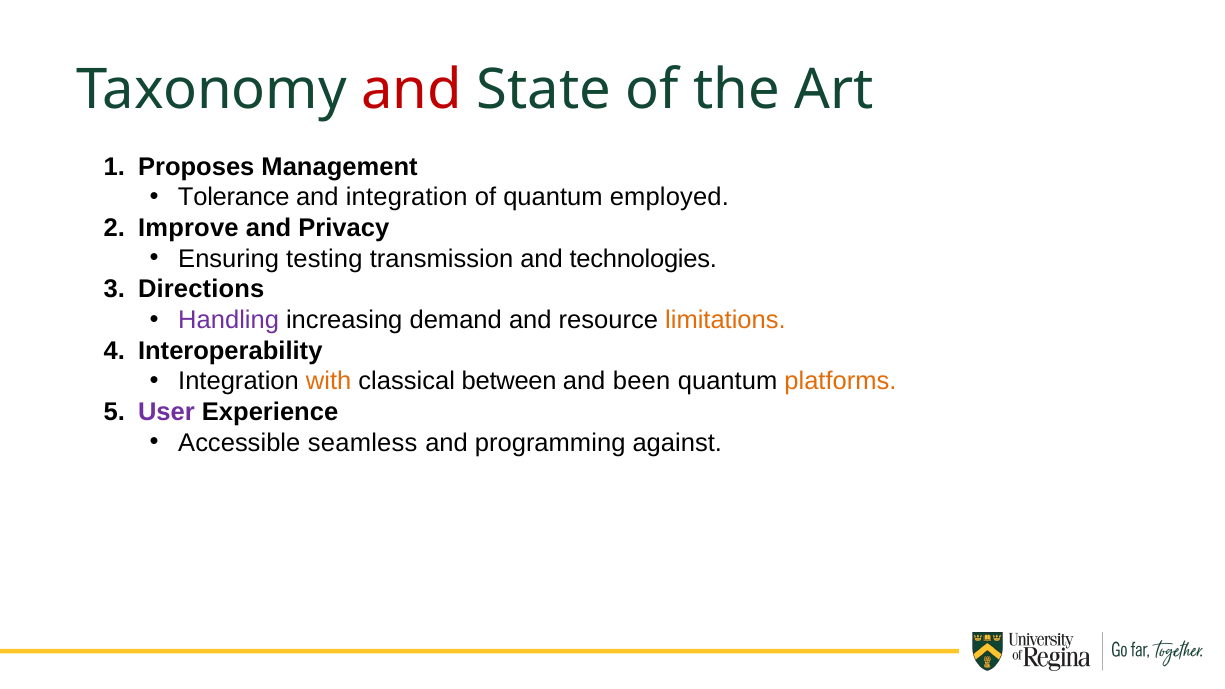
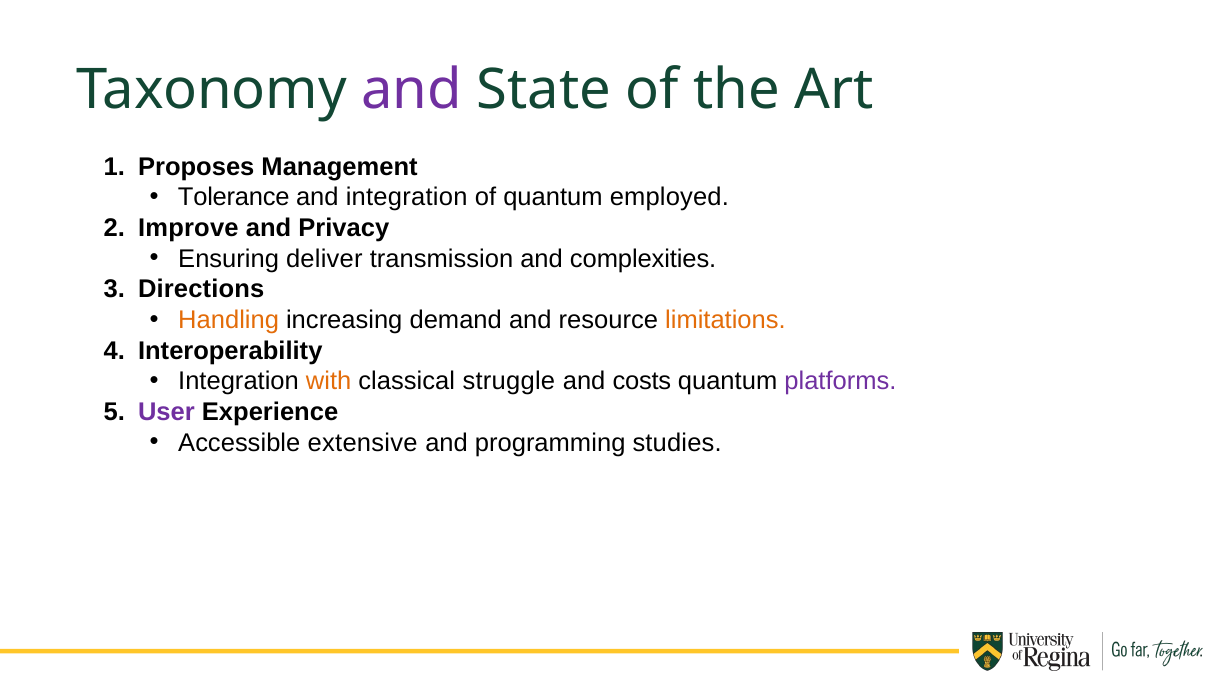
and colour: red -> purple (412, 90)
testing: testing -> deliver (324, 259)
technologies: technologies -> complexities (643, 259)
Handling colour: purple -> orange (229, 320)
between: between -> struggle (509, 381)
been: been -> costs (642, 381)
platforms colour: orange -> purple (840, 381)
seamless: seamless -> extensive (363, 443)
against: against -> studies (677, 443)
